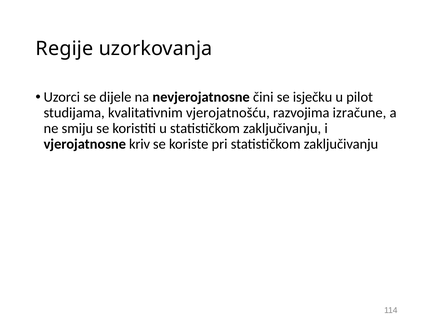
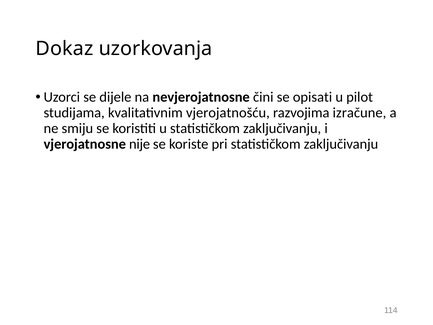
Regije: Regije -> Dokaz (65, 49)
isječku: isječku -> opisati (313, 97)
kriv: kriv -> nije (140, 144)
